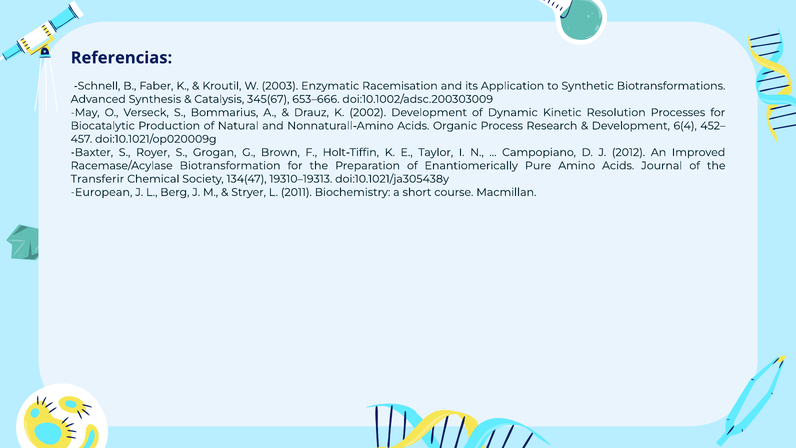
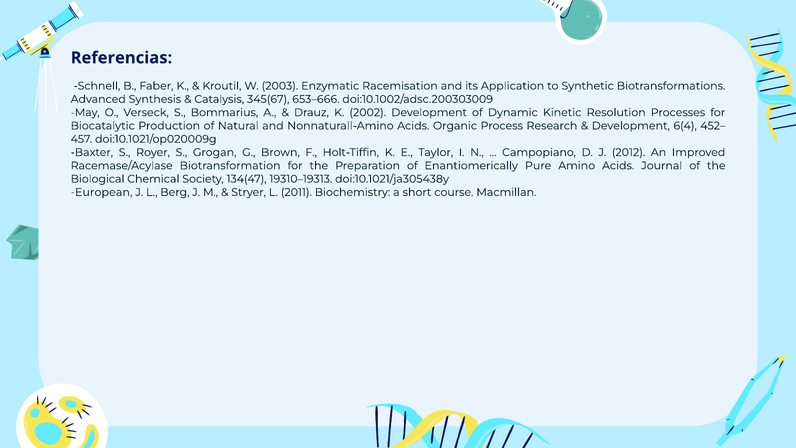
Transferir: Transferir -> Biological (98, 179)
